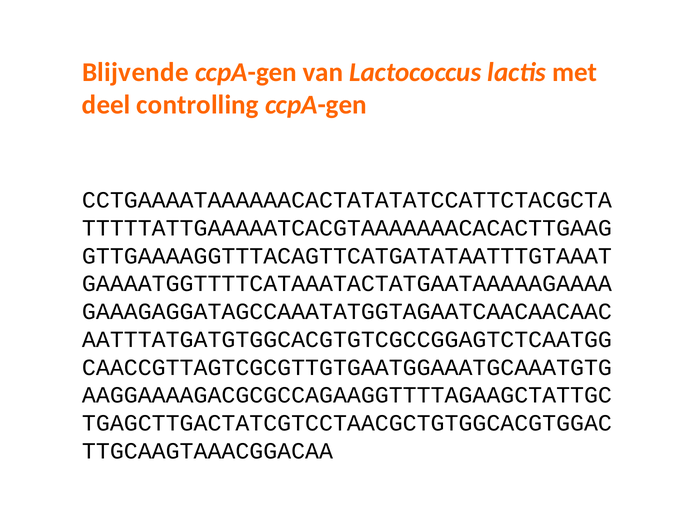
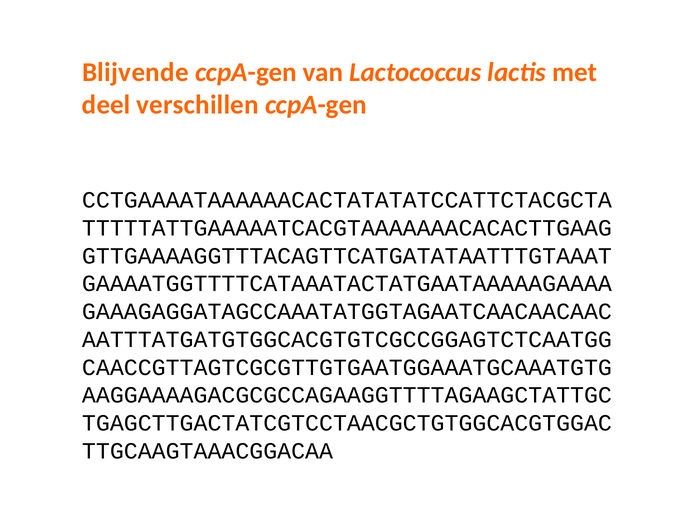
controlling: controlling -> verschillen (198, 105)
